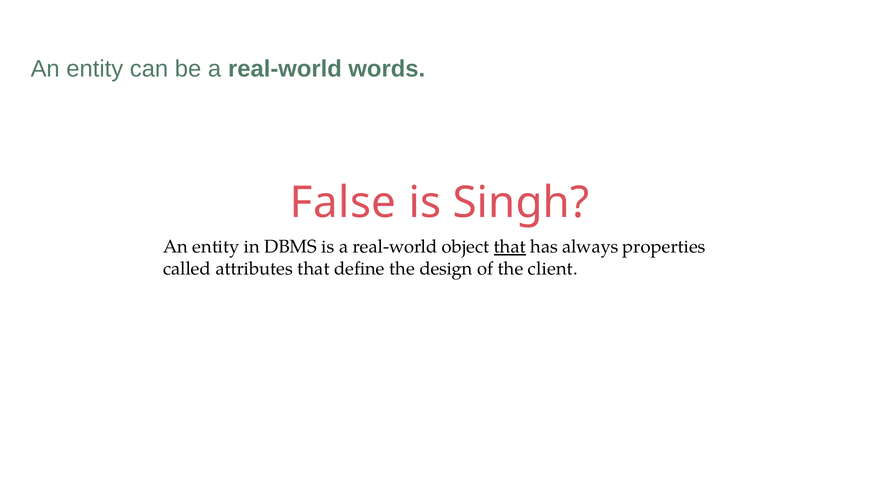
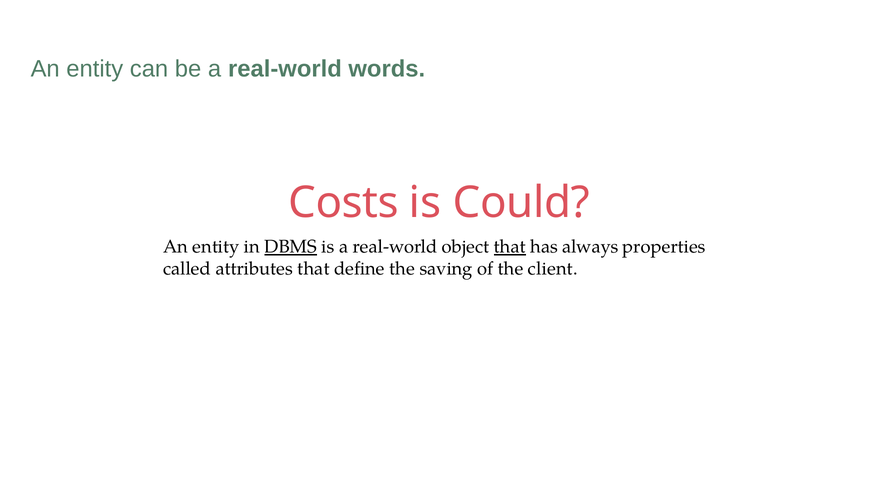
False: False -> Costs (344, 203)
Singh: Singh -> Could (521, 203)
DBMS underline: none -> present (291, 247)
design: design -> saving (446, 269)
